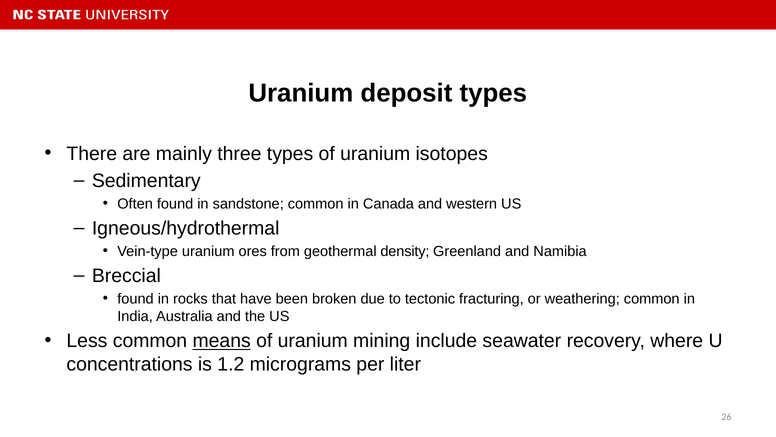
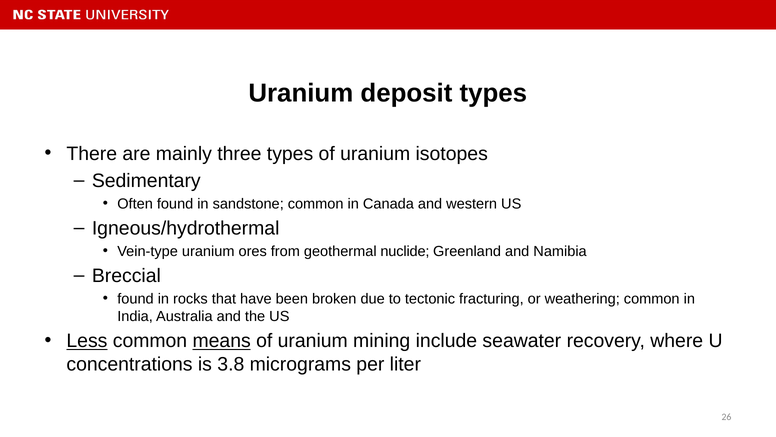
density: density -> nuclide (405, 251)
Less underline: none -> present (87, 341)
1.2: 1.2 -> 3.8 (231, 364)
